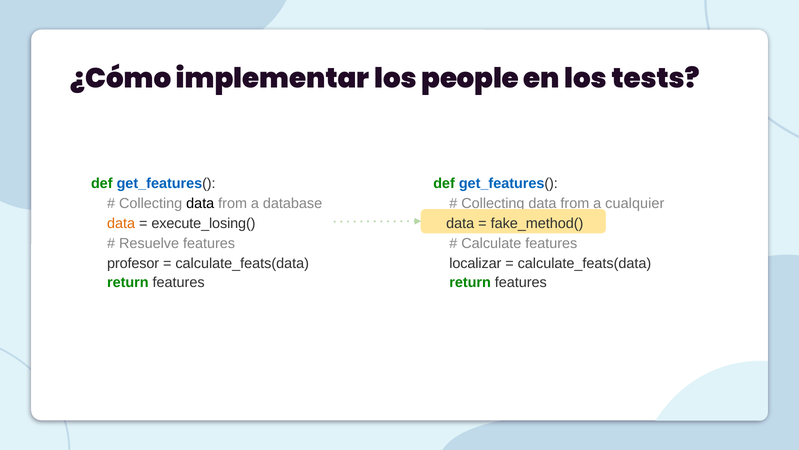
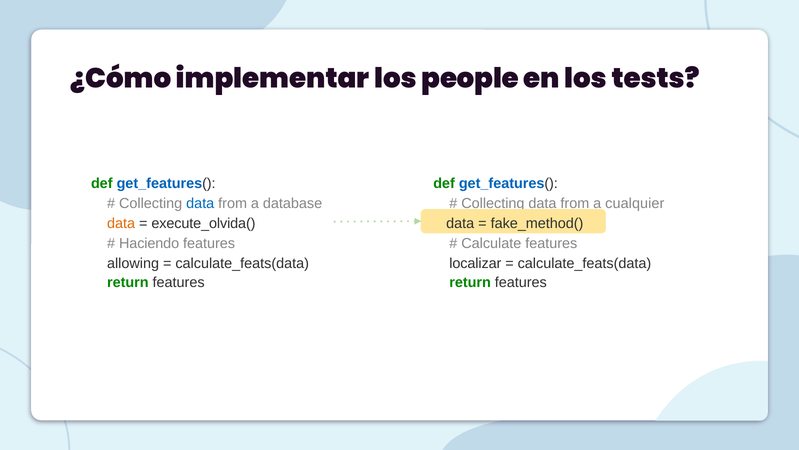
data colour: black -> blue (200, 203)
execute_losing(: execute_losing( -> execute_olvida( (203, 223)
Resuelve: Resuelve -> Haciendo (149, 243)
profesor: profesor -> allowing (133, 263)
